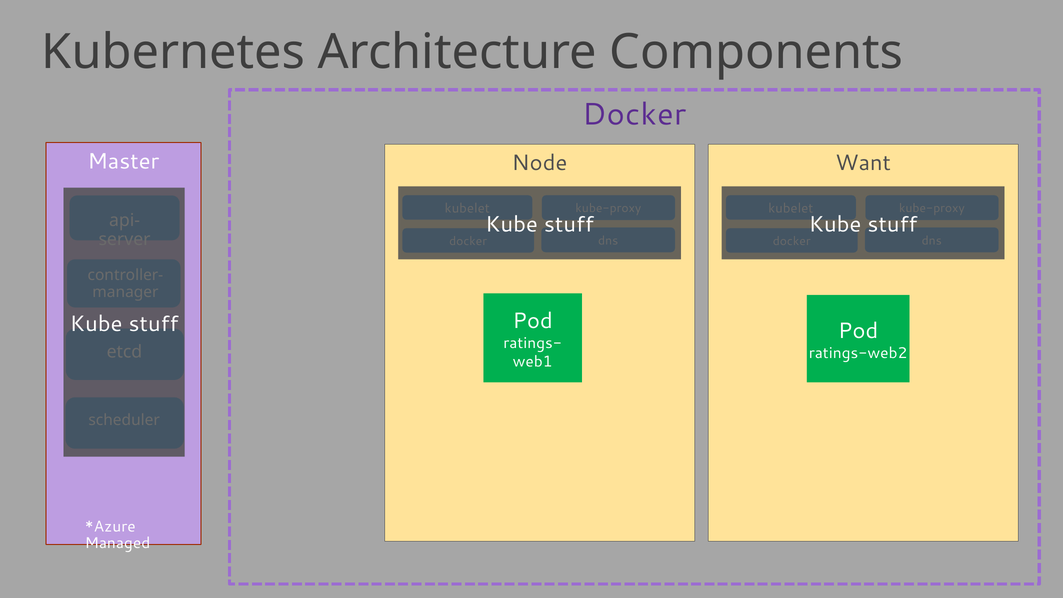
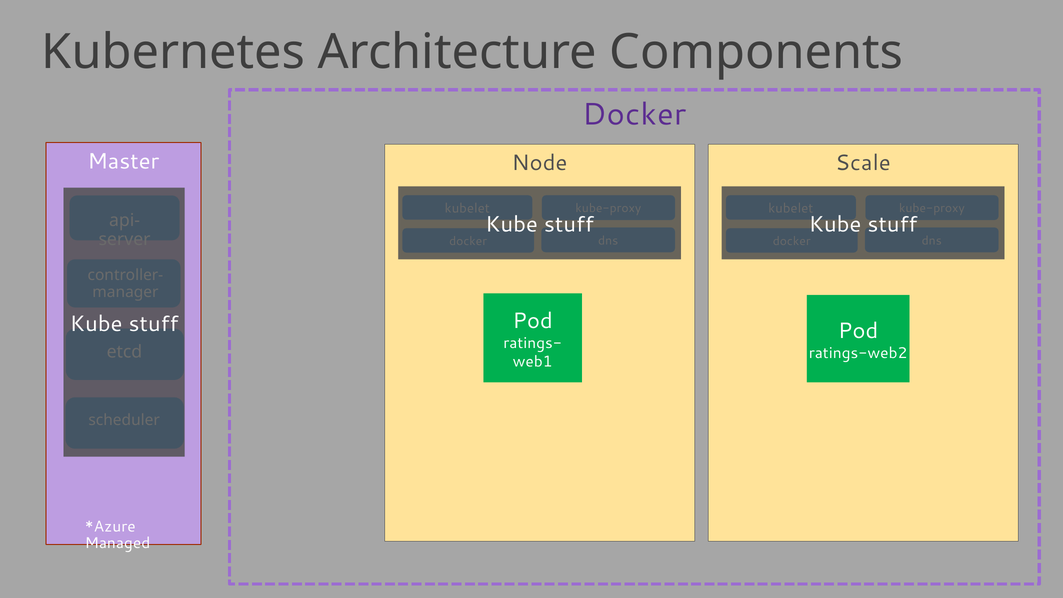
Want: Want -> Scale (863, 163)
